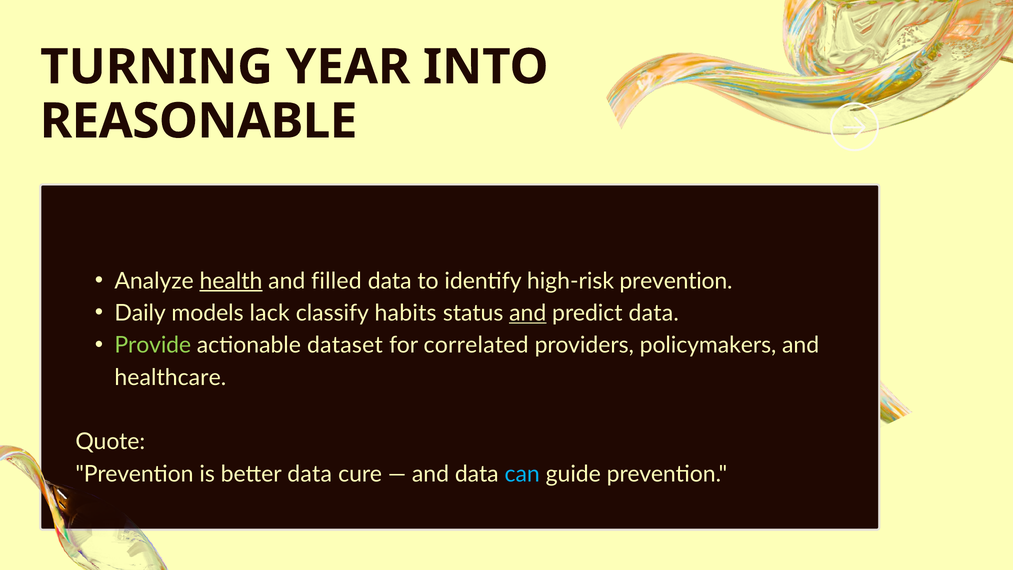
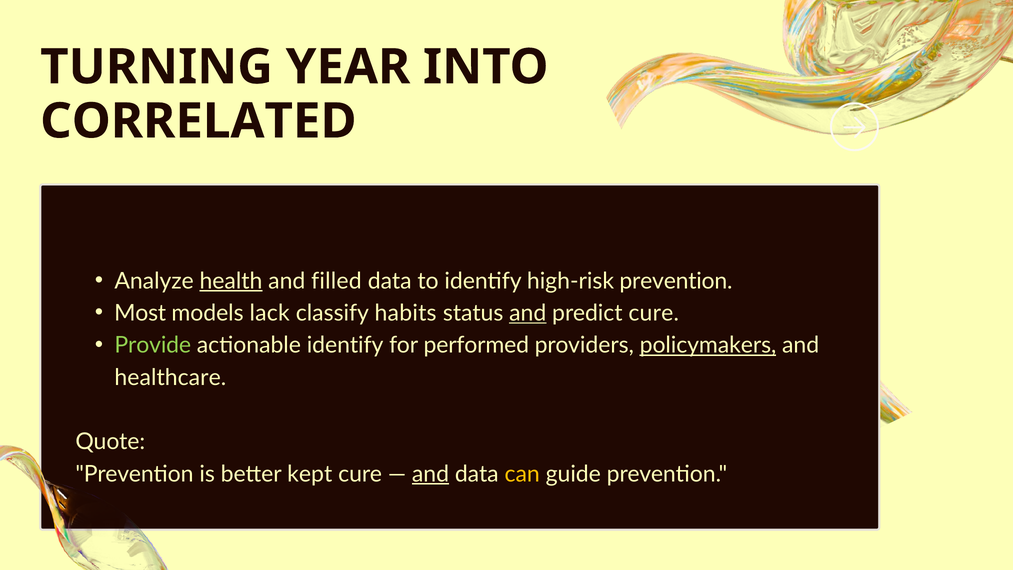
REASONABLE: REASONABLE -> CORRELATED (198, 121)
Daily: Daily -> Most (140, 313)
predict data: data -> cure (654, 313)
actionable dataset: dataset -> identify (345, 345)
correlated: correlated -> performed (476, 345)
policymakers underline: none -> present (708, 345)
better data: data -> kept (310, 474)
and underline: none -> present (431, 474)
can colour: light blue -> yellow (522, 474)
